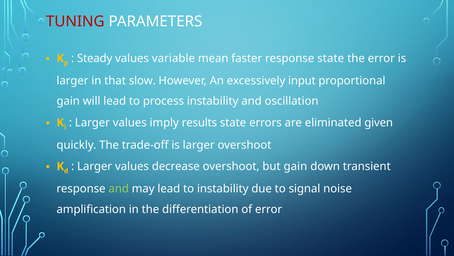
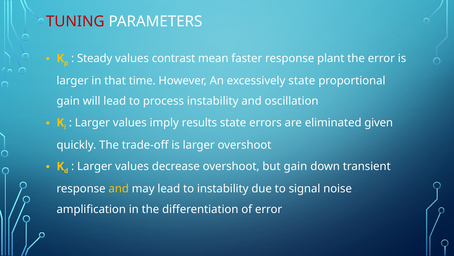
variable: variable -> contrast (174, 58)
response state: state -> plant (331, 58)
slow: slow -> time (142, 81)
excessively input: input -> state (302, 81)
and colour: light green -> yellow (119, 188)
